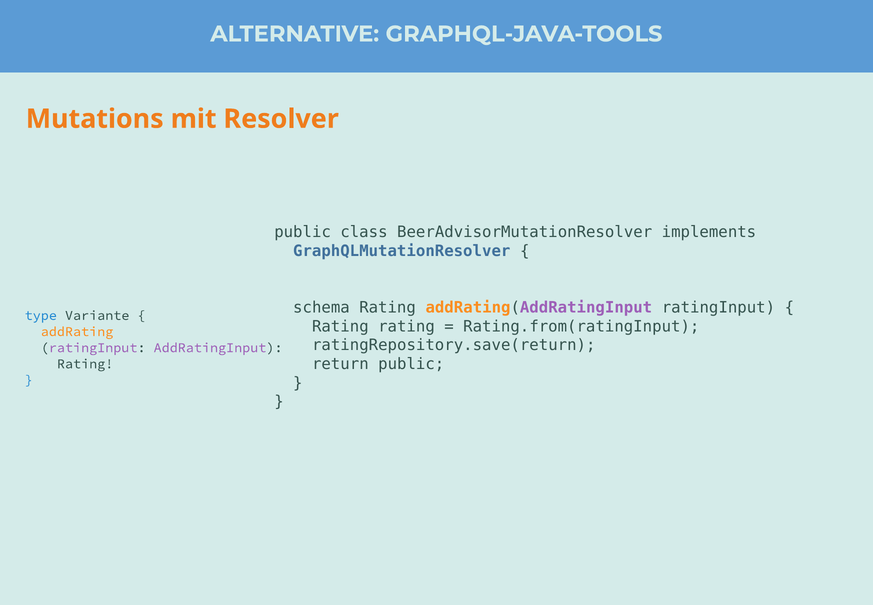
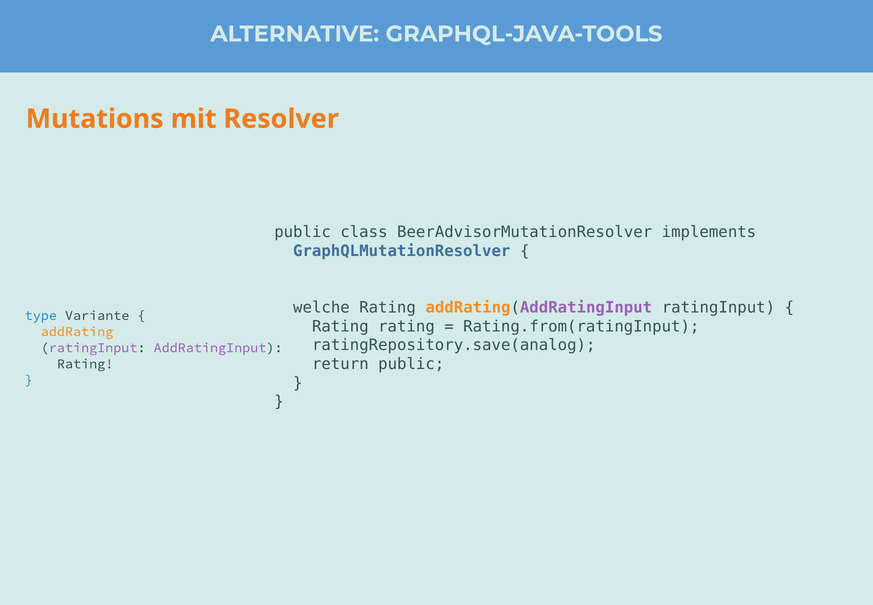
schema: schema -> welche (321, 307)
ratingRepository.save(return: ratingRepository.save(return -> ratingRepository.save(analog (454, 345)
